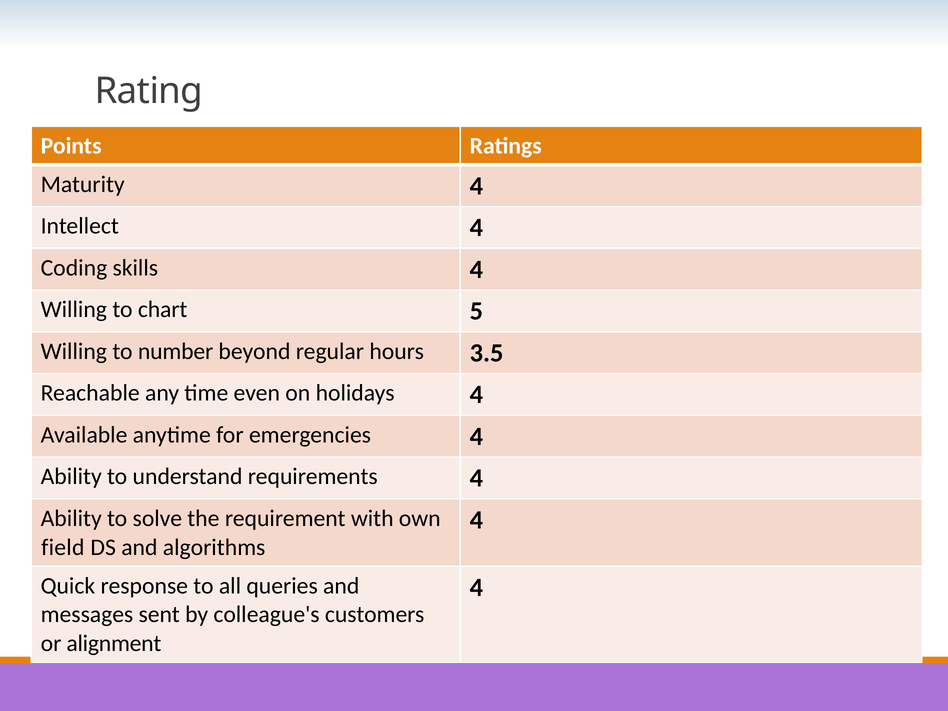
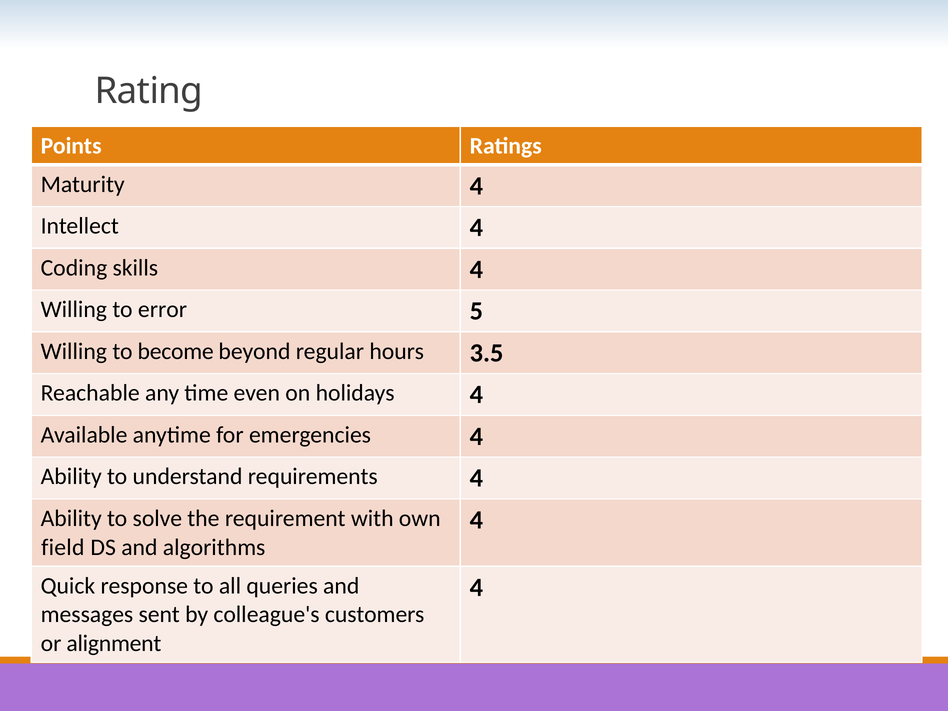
chart: chart -> error (163, 310)
number: number -> become (176, 351)
